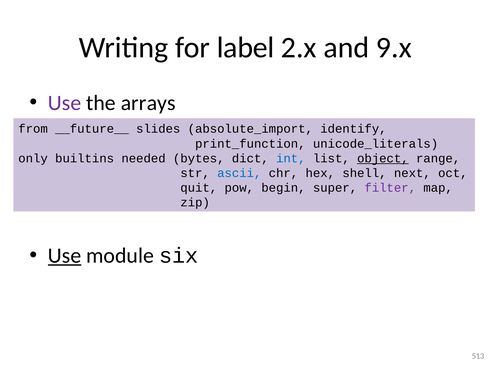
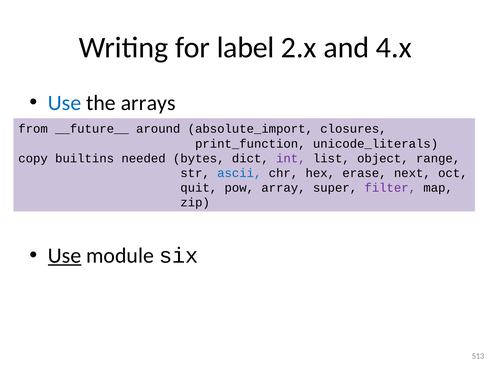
9.x: 9.x -> 4.x (394, 48)
Use colour: purple -> blue (65, 103)
slides: slides -> around (158, 129)
identify: identify -> closures (353, 129)
only: only -> copy (33, 158)
int colour: blue -> purple (291, 158)
object underline: present -> none (383, 158)
shell: shell -> erase (364, 173)
begin: begin -> array (283, 188)
